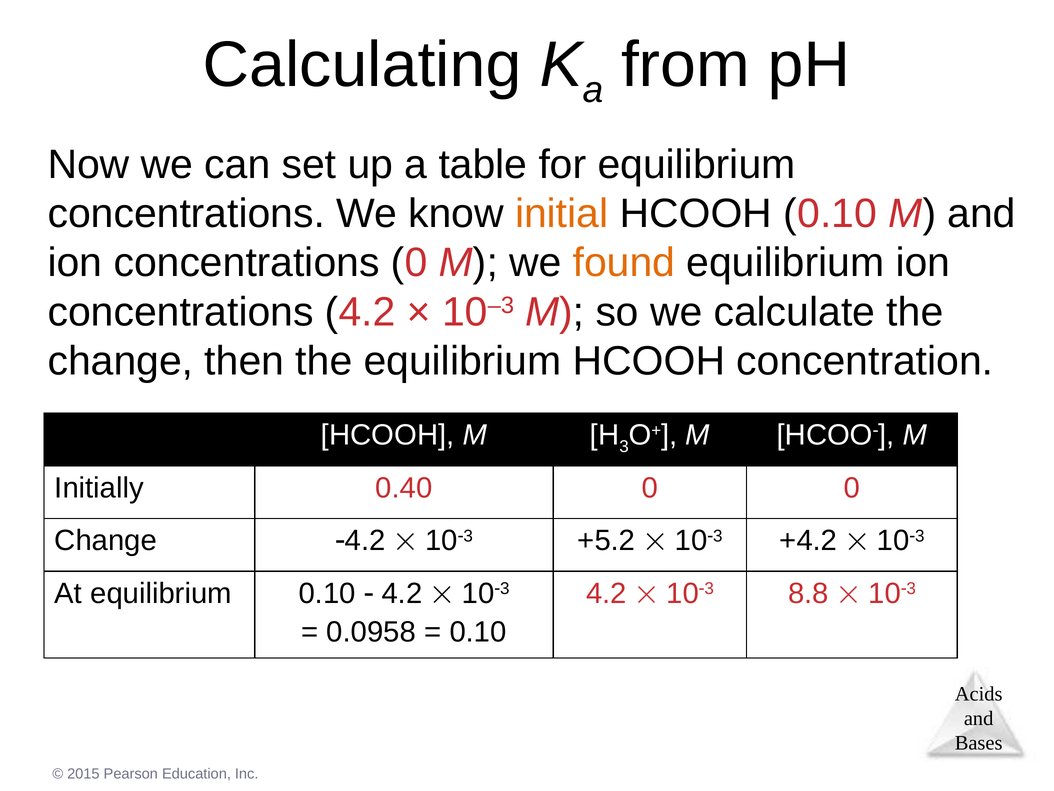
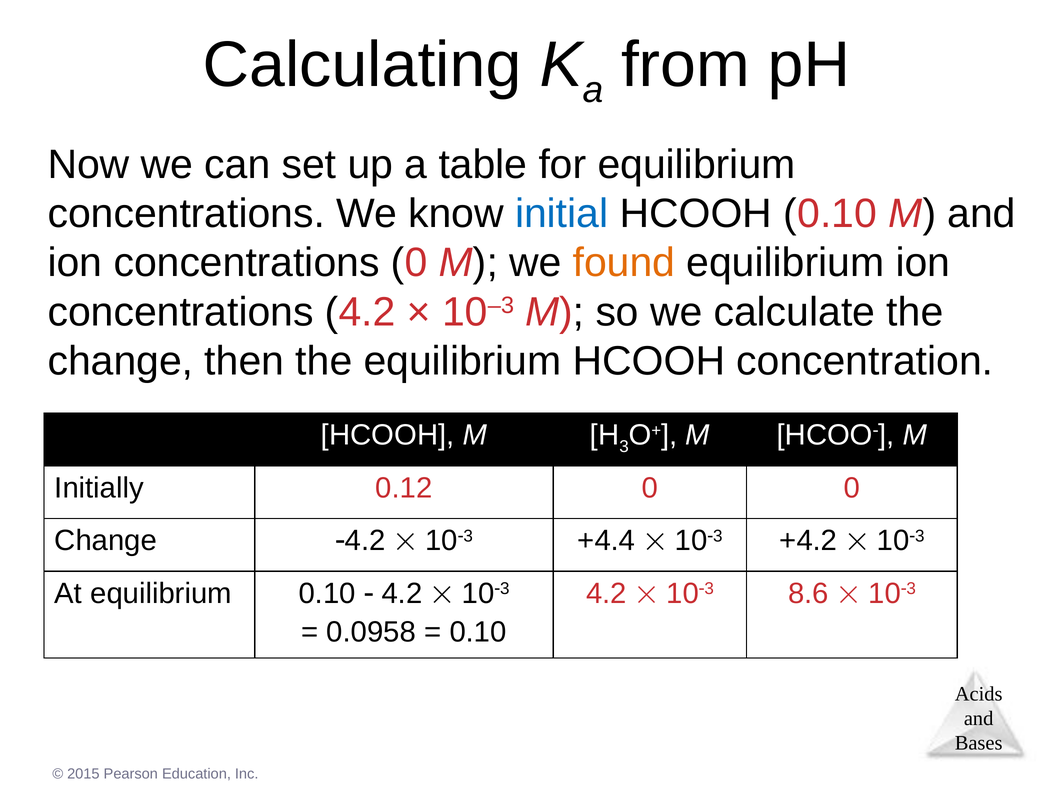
initial colour: orange -> blue (562, 214)
0.40: 0.40 -> 0.12 (404, 488)
+5.2: +5.2 -> +4.4 (606, 540)
8.8: 8.8 -> 8.6 (808, 593)
